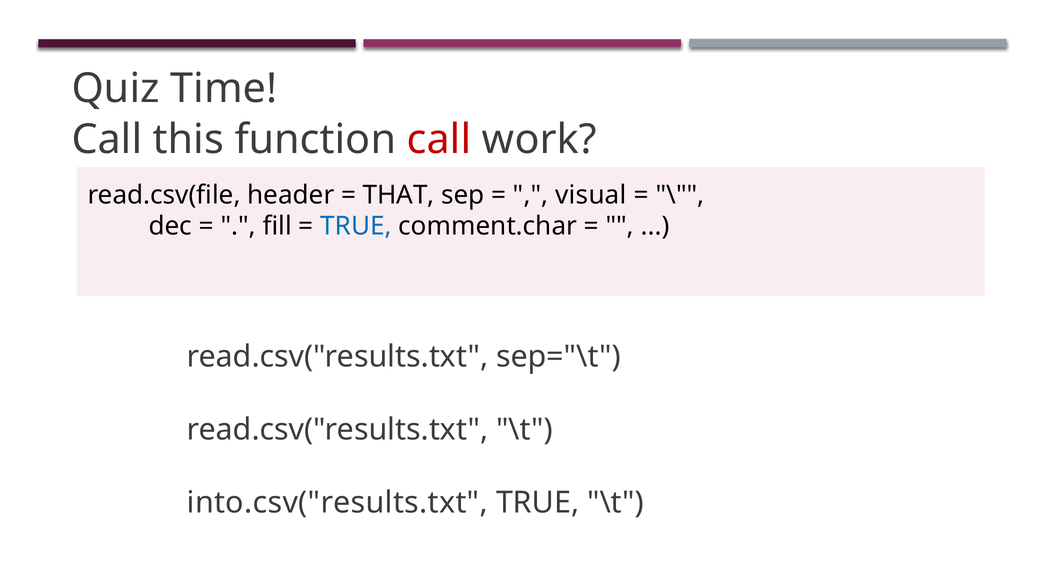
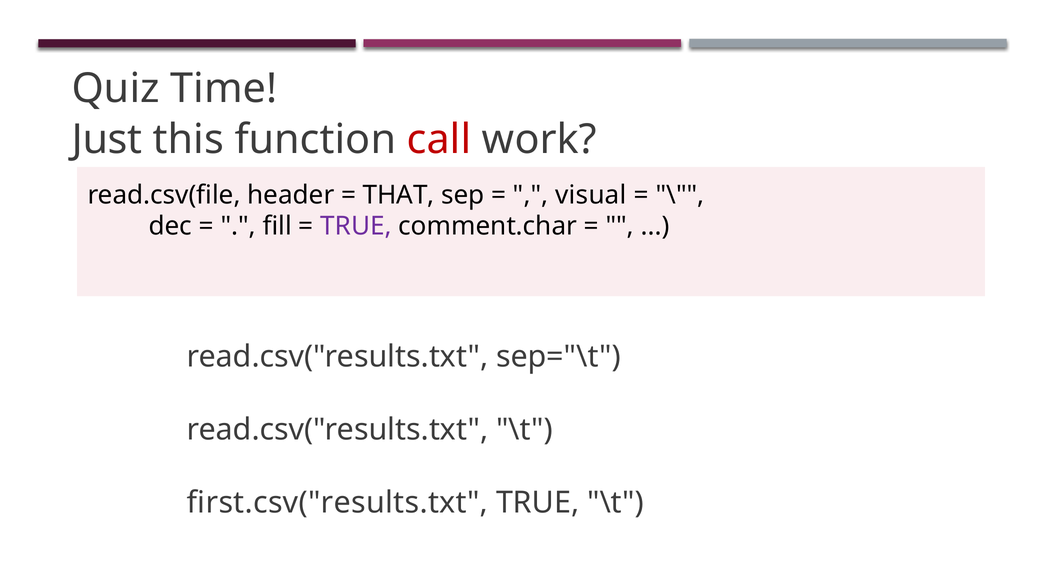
Call: Call -> Just (107, 139)
TRUE colour: blue -> purple (356, 226)
into.csv("results.txt: into.csv("results.txt -> first.csv("results.txt (337, 503)
